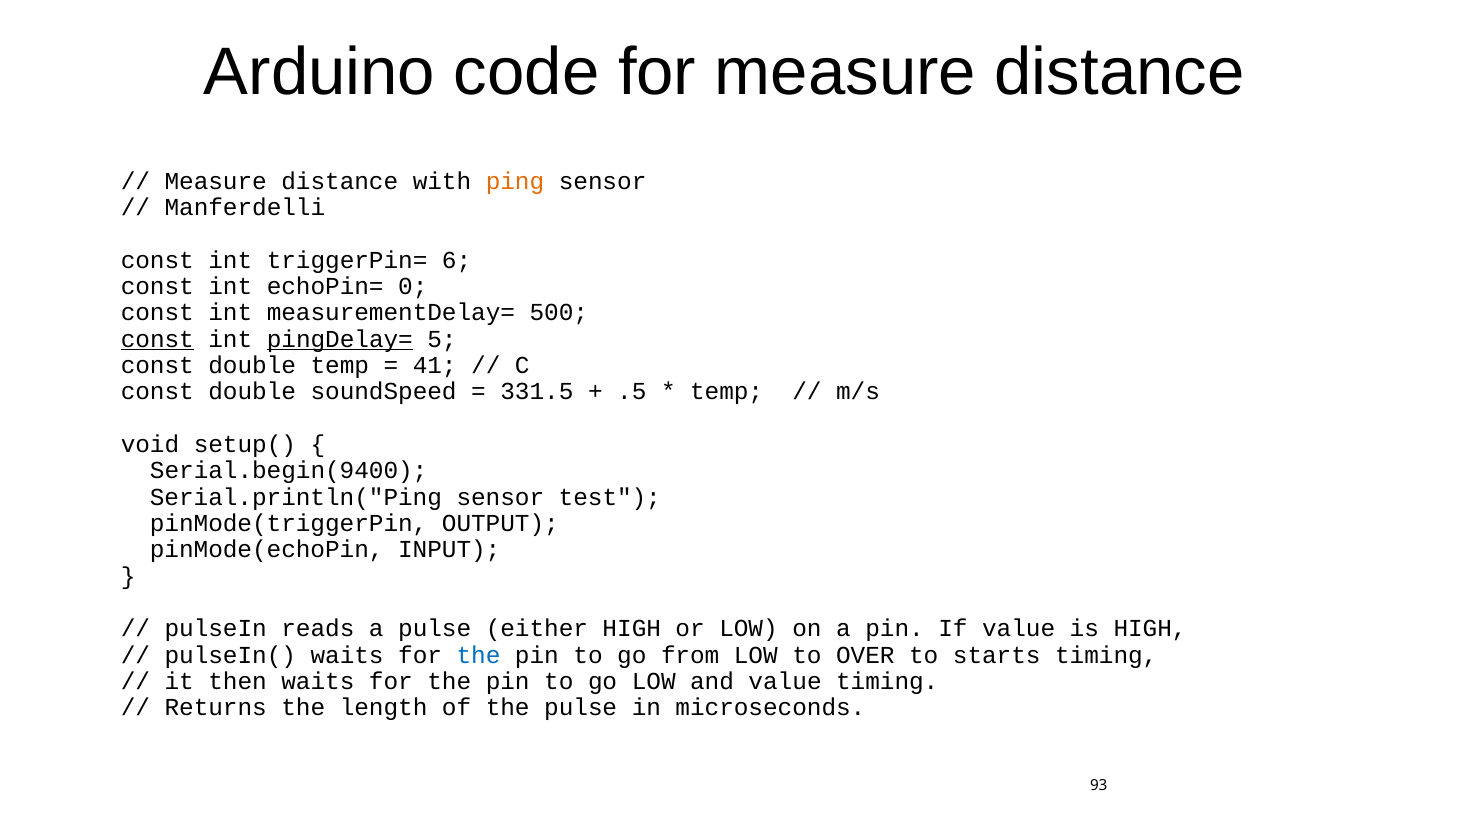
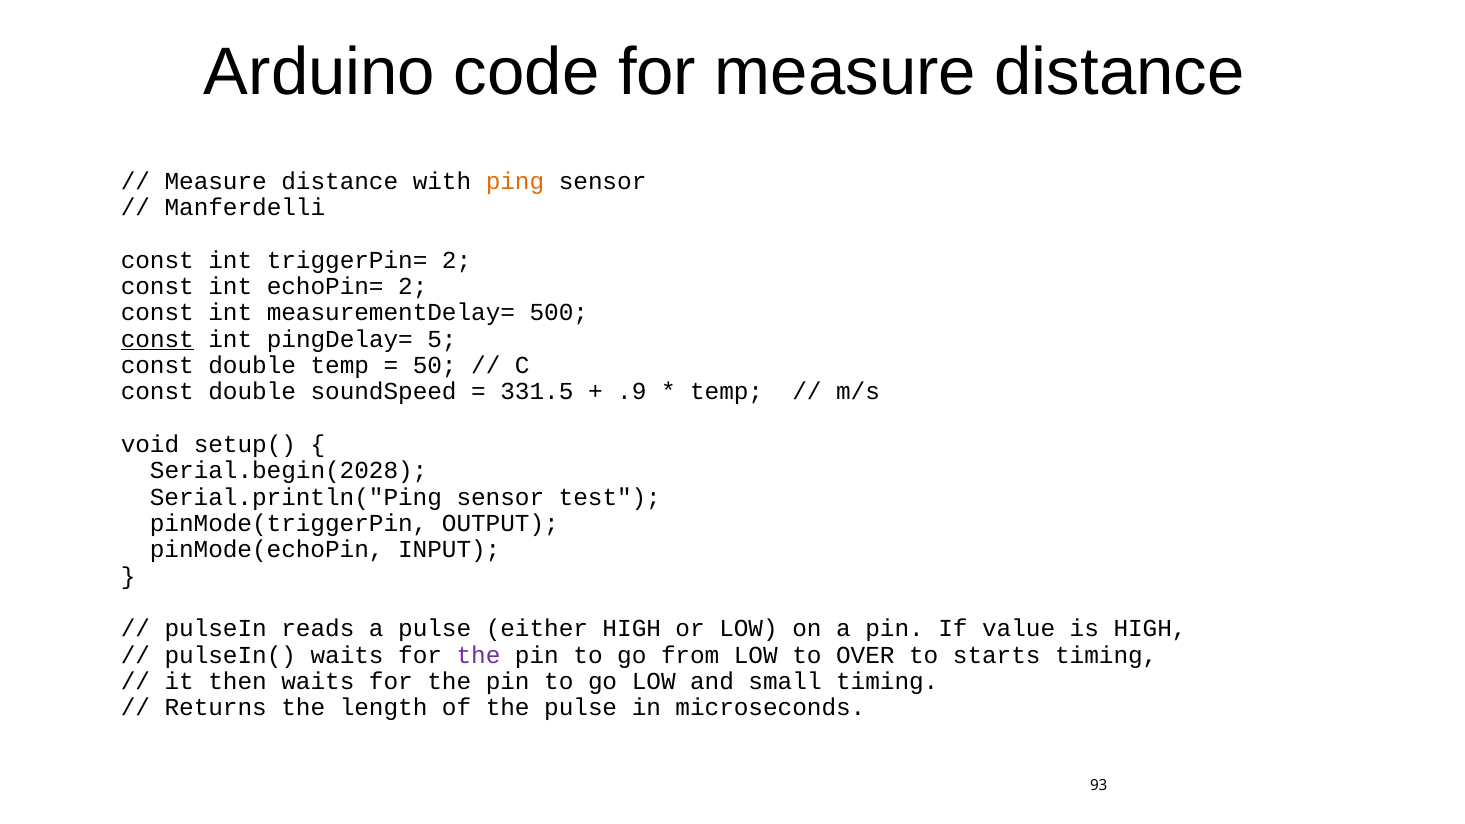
triggerPin= 6: 6 -> 2 (457, 260)
echoPin= 0: 0 -> 2 (413, 286)
pingDelay= underline: present -> none (340, 339)
41: 41 -> 50 (435, 366)
.5: .5 -> .9 (632, 392)
Serial.begin(9400: Serial.begin(9400 -> Serial.begin(2028 (289, 471)
the colour: blue -> purple (478, 655)
and value: value -> small (785, 682)
